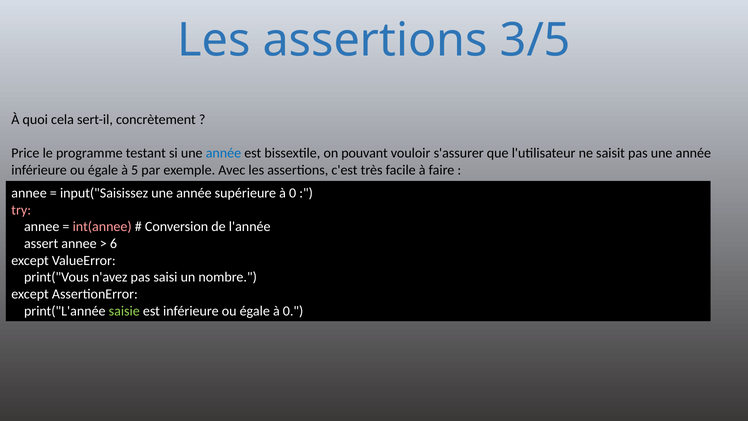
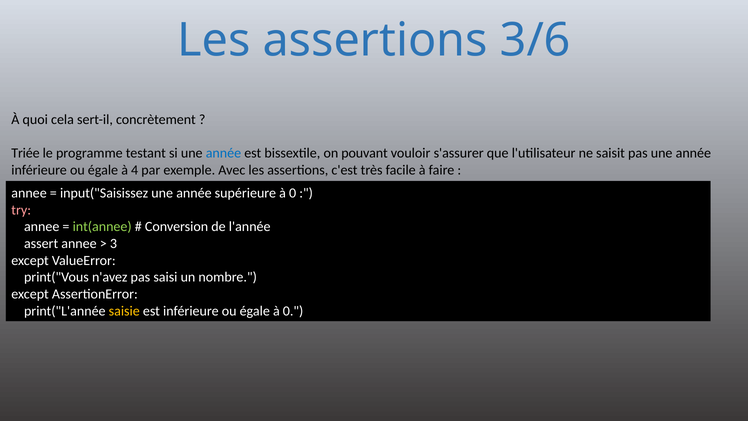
3/5: 3/5 -> 3/6 (535, 40)
Price: Price -> Triée (25, 153)
5: 5 -> 4 (135, 170)
int(annee colour: pink -> light green (102, 227)
6: 6 -> 3 (114, 243)
saisie colour: light green -> yellow (124, 311)
